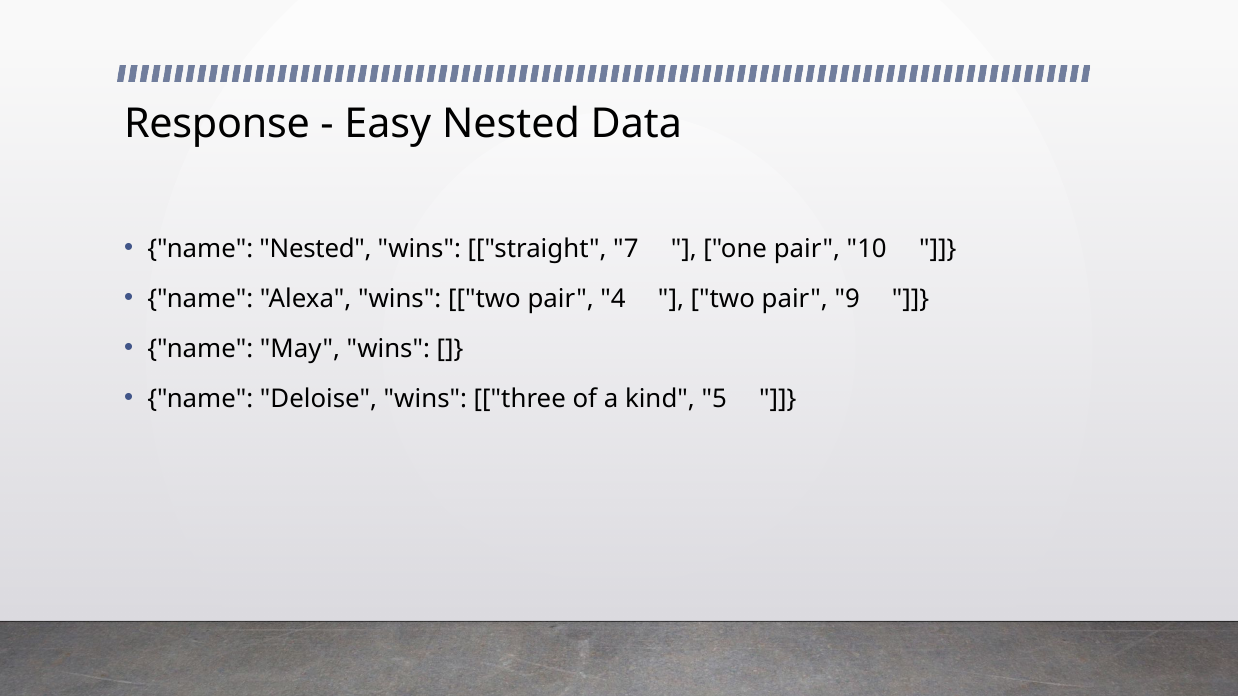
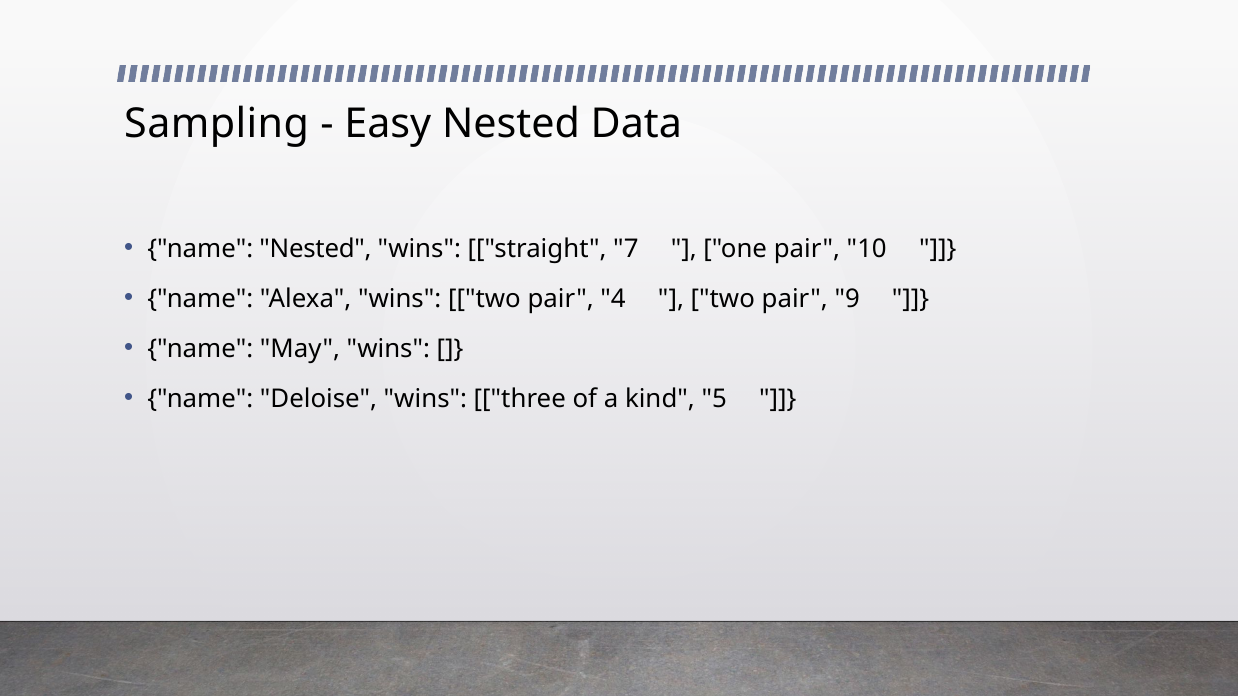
Response: Response -> Sampling (217, 123)
